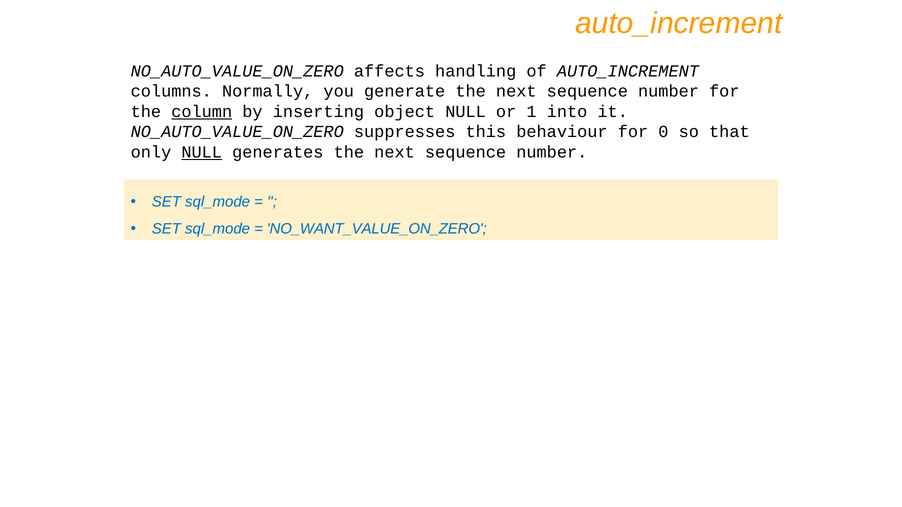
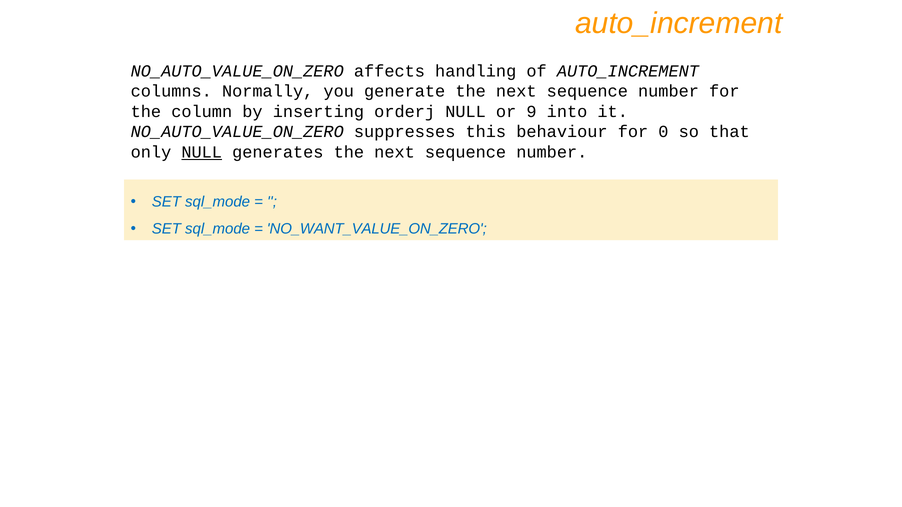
column underline: present -> none (202, 112)
object: object -> orderj (405, 112)
1: 1 -> 9 (532, 112)
